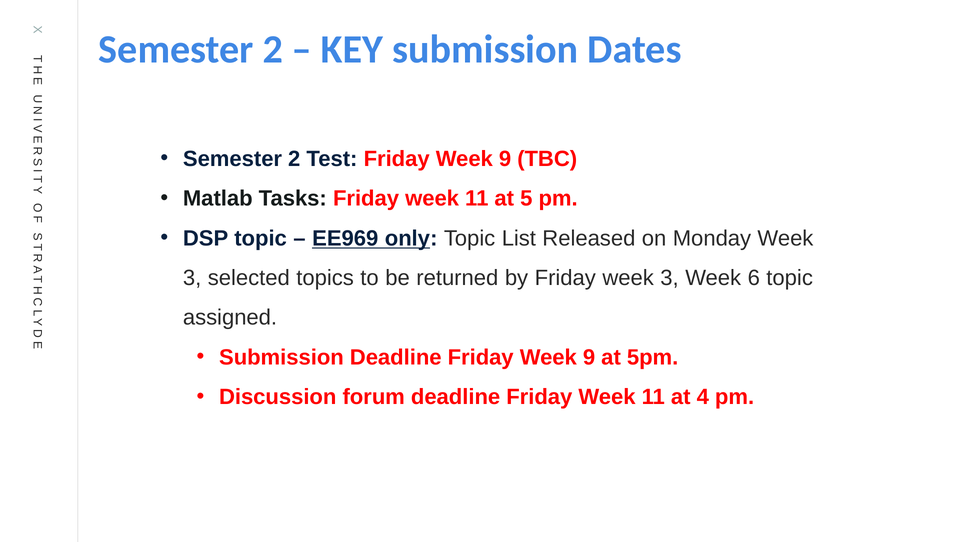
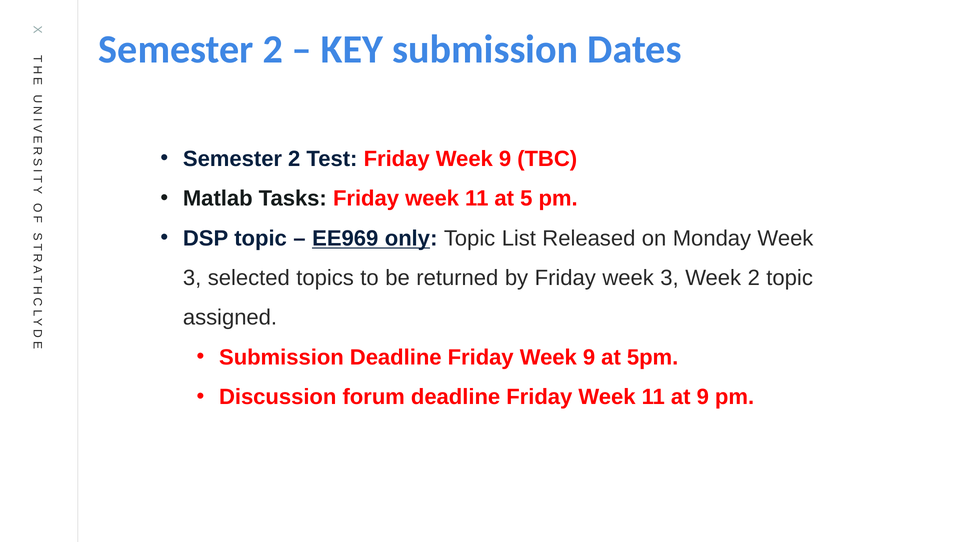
Week 6: 6 -> 2 (754, 278)
at 4: 4 -> 9 (703, 397)
